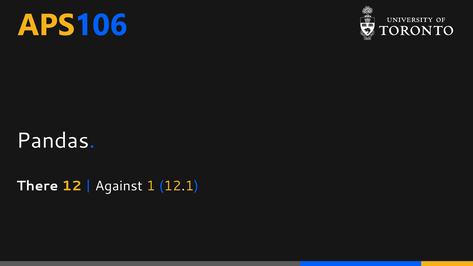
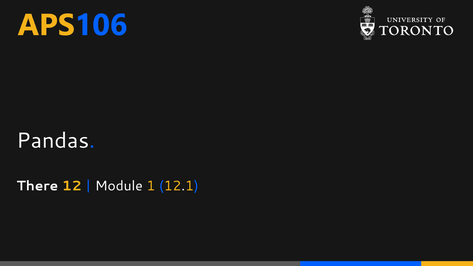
Against: Against -> Module (119, 186)
